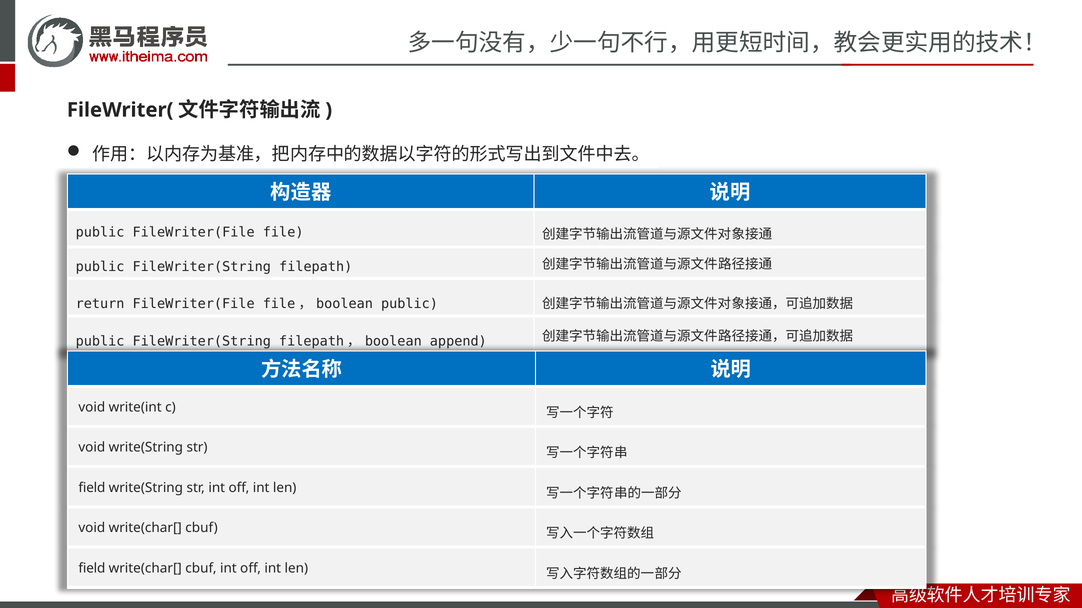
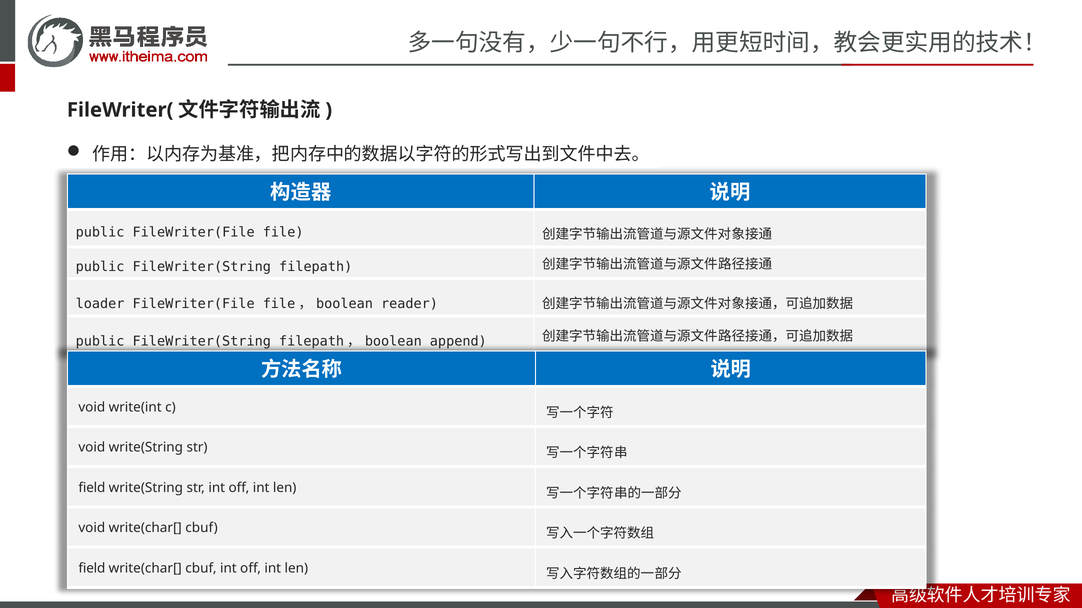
return: return -> loader (100, 304)
public: public -> reader (409, 304)
